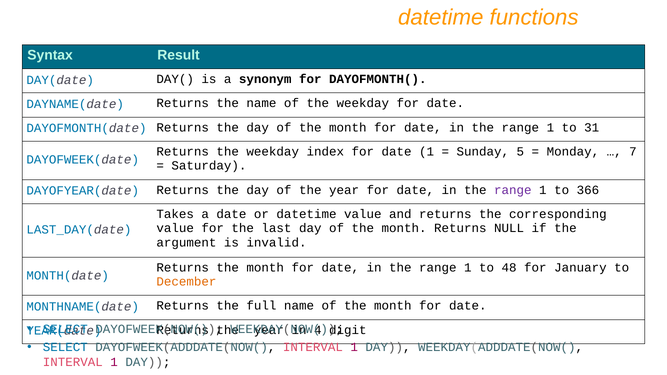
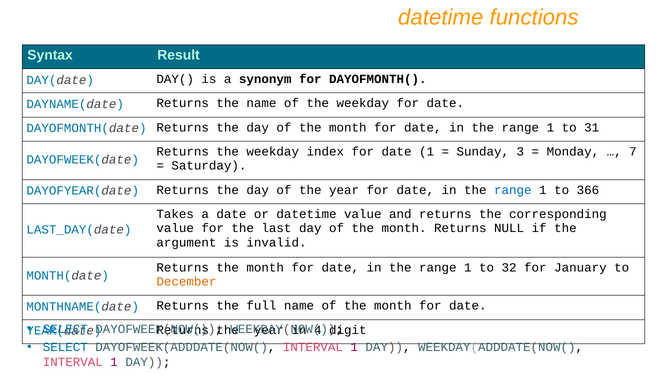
5: 5 -> 3 (520, 152)
range colour: purple -> blue (513, 190)
48: 48 -> 32 (509, 268)
